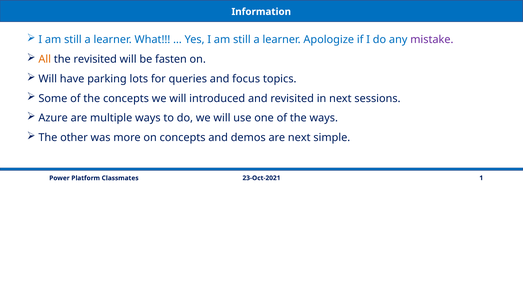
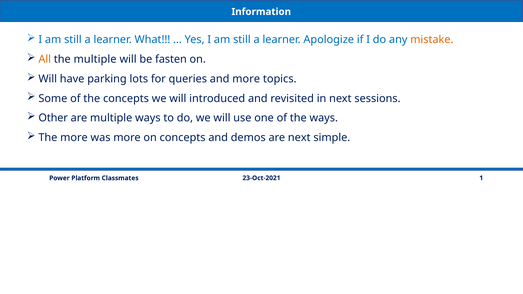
mistake colour: purple -> orange (432, 40)
the revisited: revisited -> multiple (95, 59)
and focus: focus -> more (246, 79)
Azure: Azure -> Other (53, 118)
The other: other -> more (74, 138)
